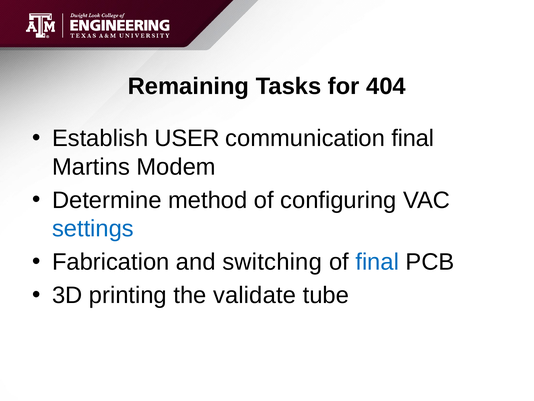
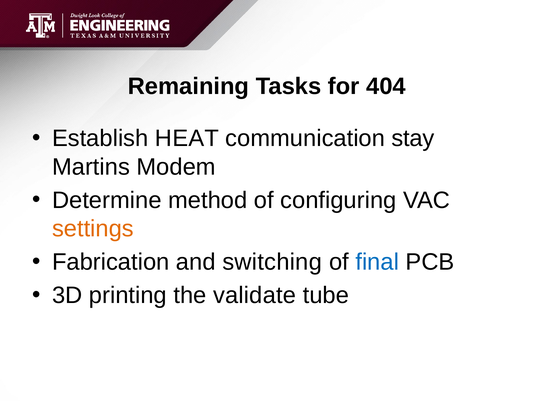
USER: USER -> HEAT (187, 138)
communication final: final -> stay (413, 138)
settings colour: blue -> orange (93, 229)
